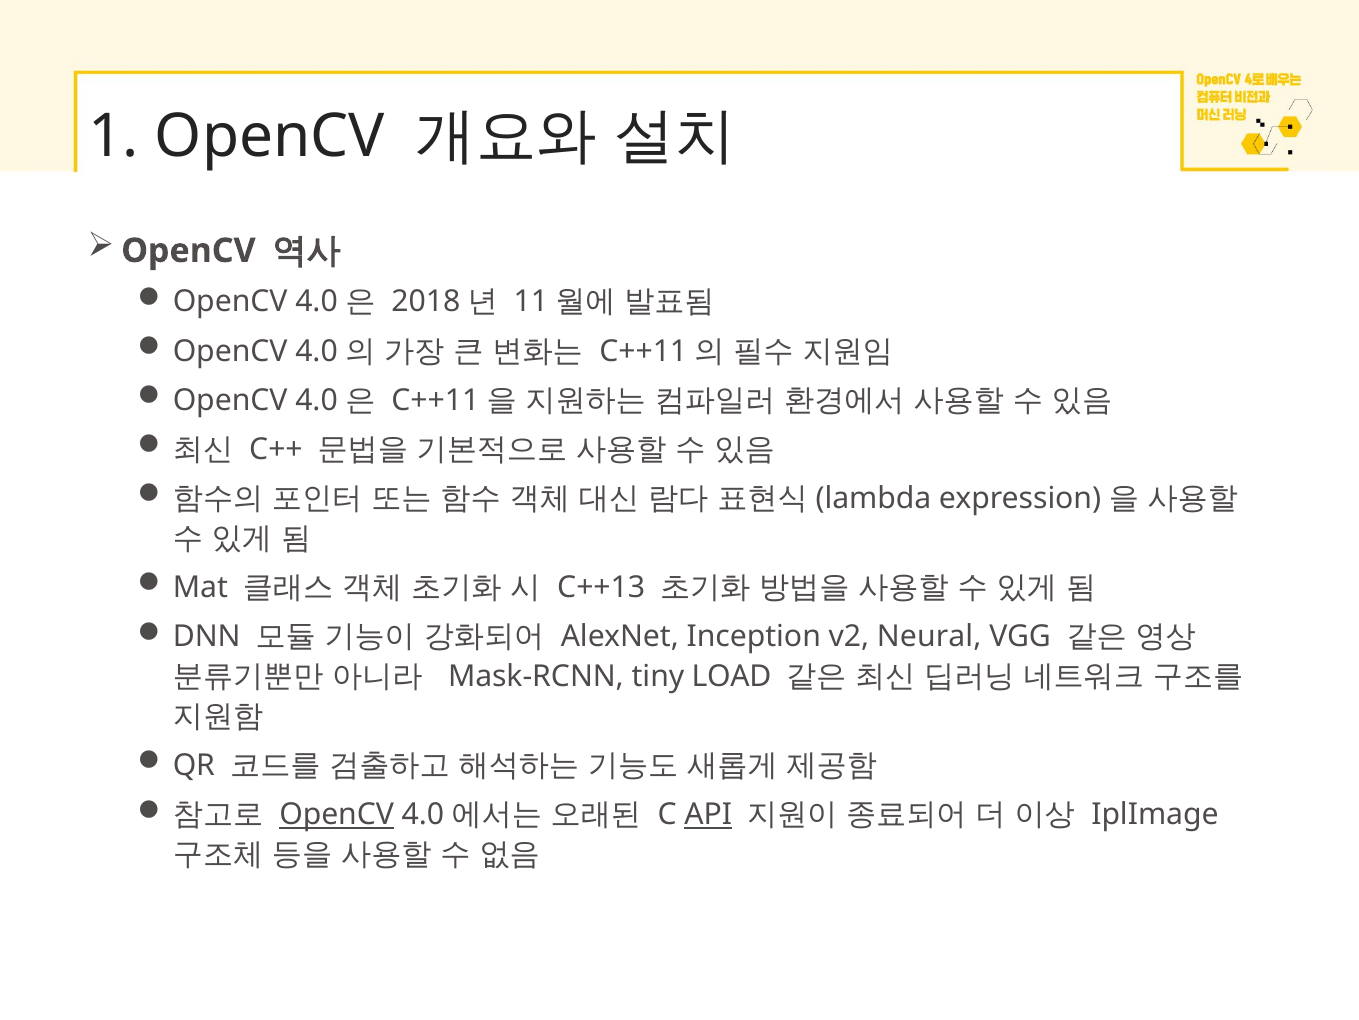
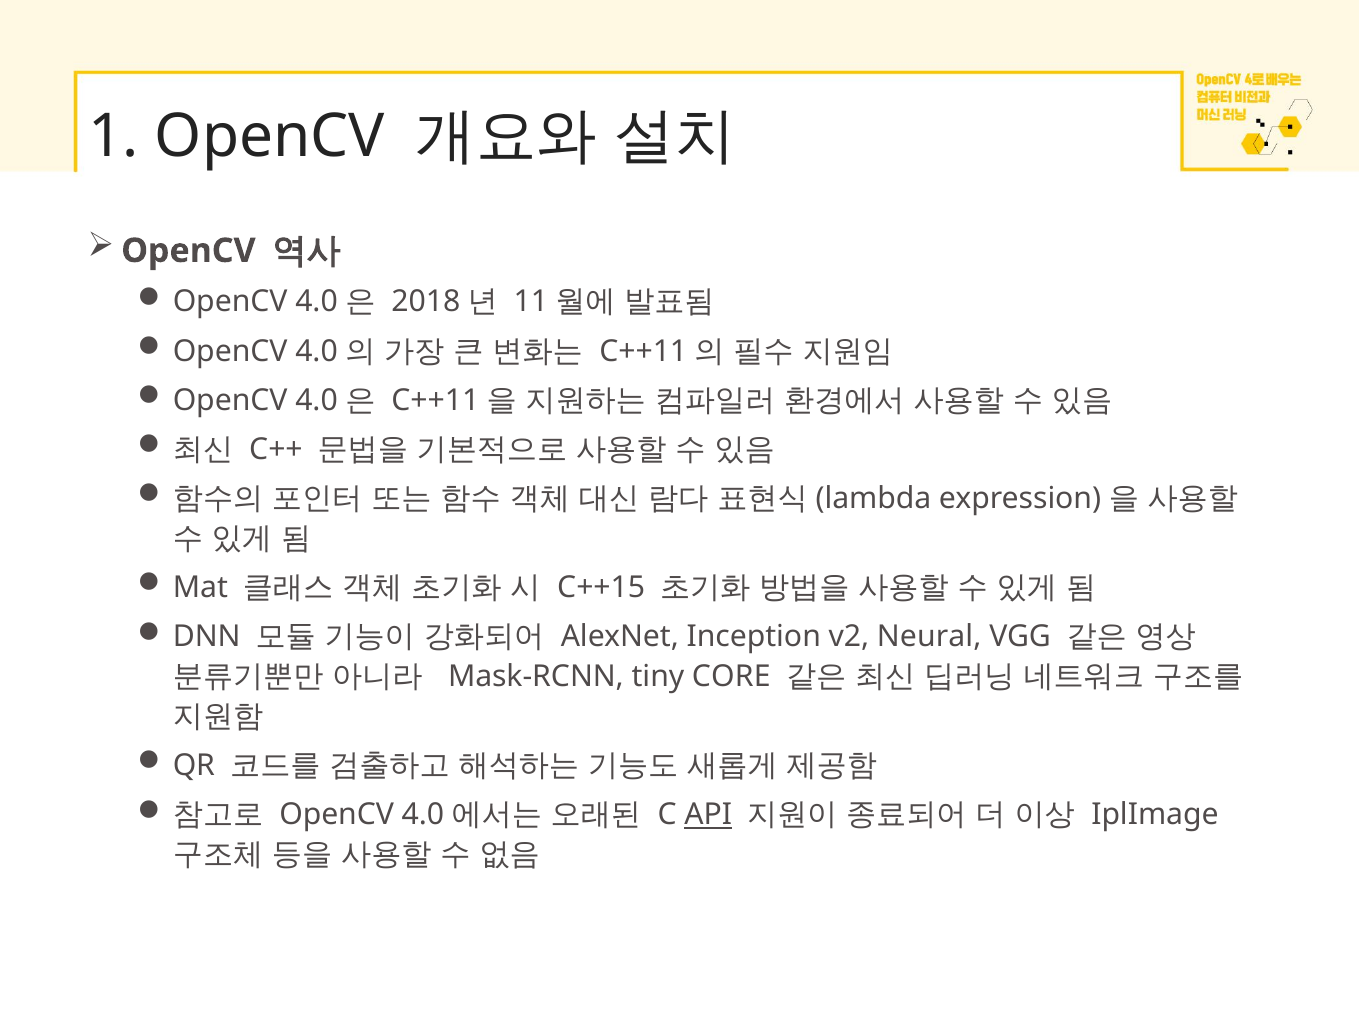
C++13: C++13 -> C++15 (601, 587)
LOAD: LOAD -> CORE (731, 676)
OpenCV underline: present -> none (337, 814)
